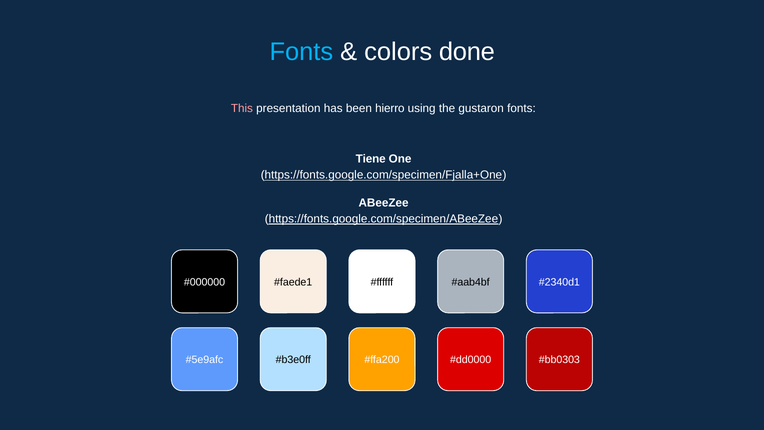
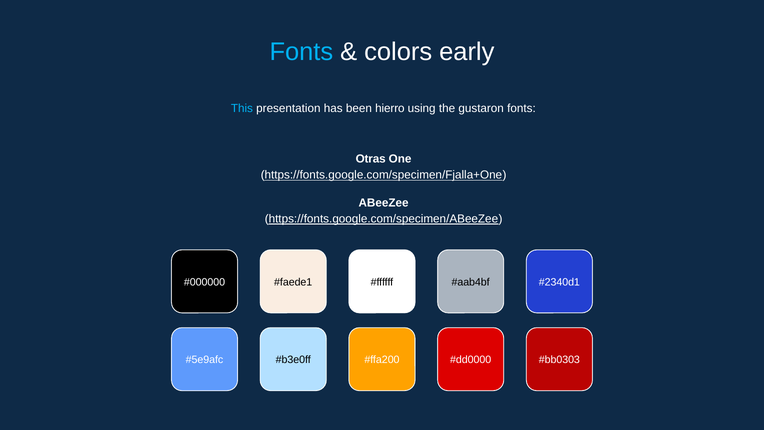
done: done -> early (467, 52)
This colour: pink -> light blue (242, 108)
Tiene: Tiene -> Otras (371, 159)
